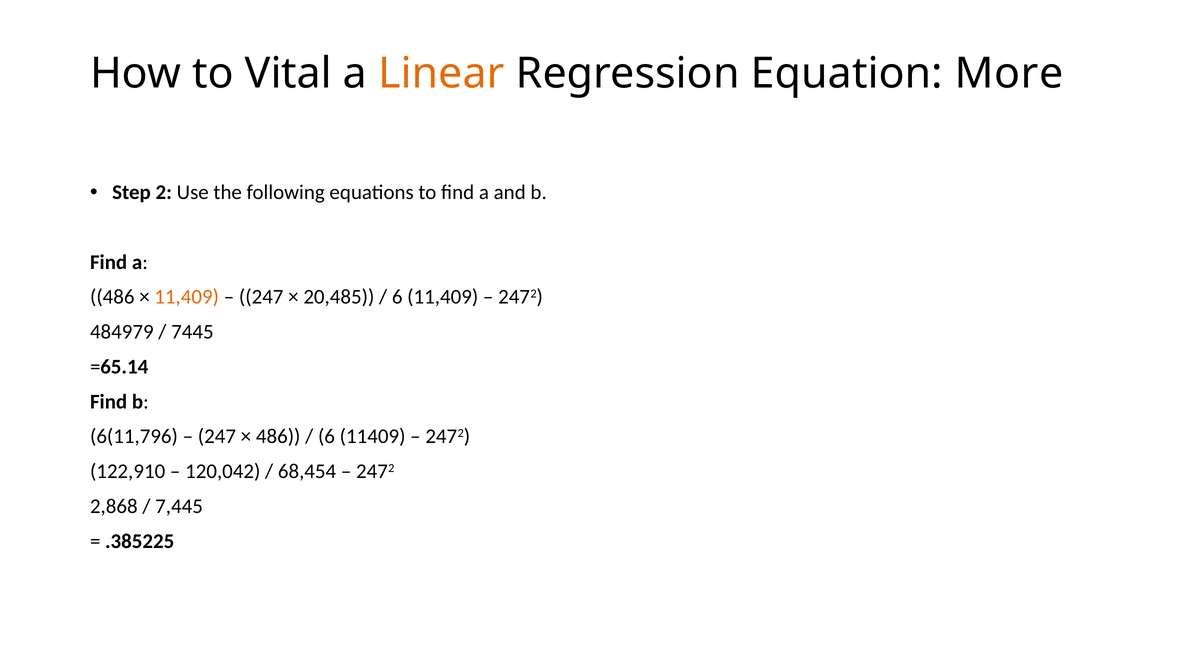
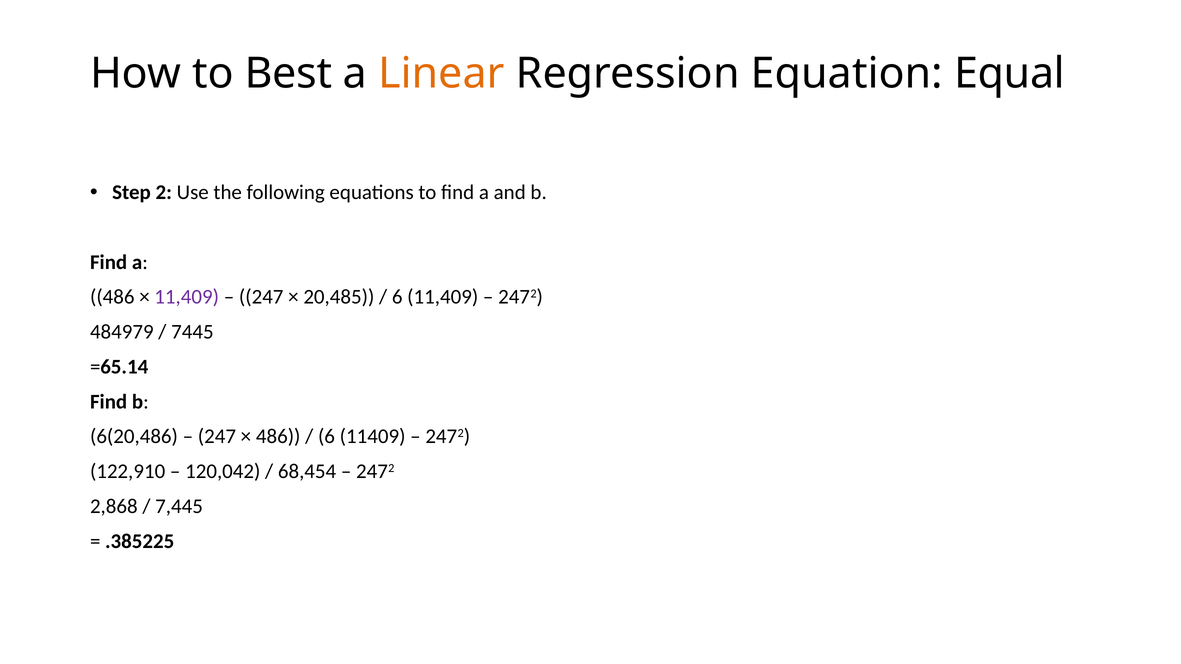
Vital: Vital -> Best (288, 73)
More: More -> Equal (1010, 73)
11,409 colour: orange -> purple (187, 297)
6(11,796: 6(11,796 -> 6(20,486 (134, 437)
